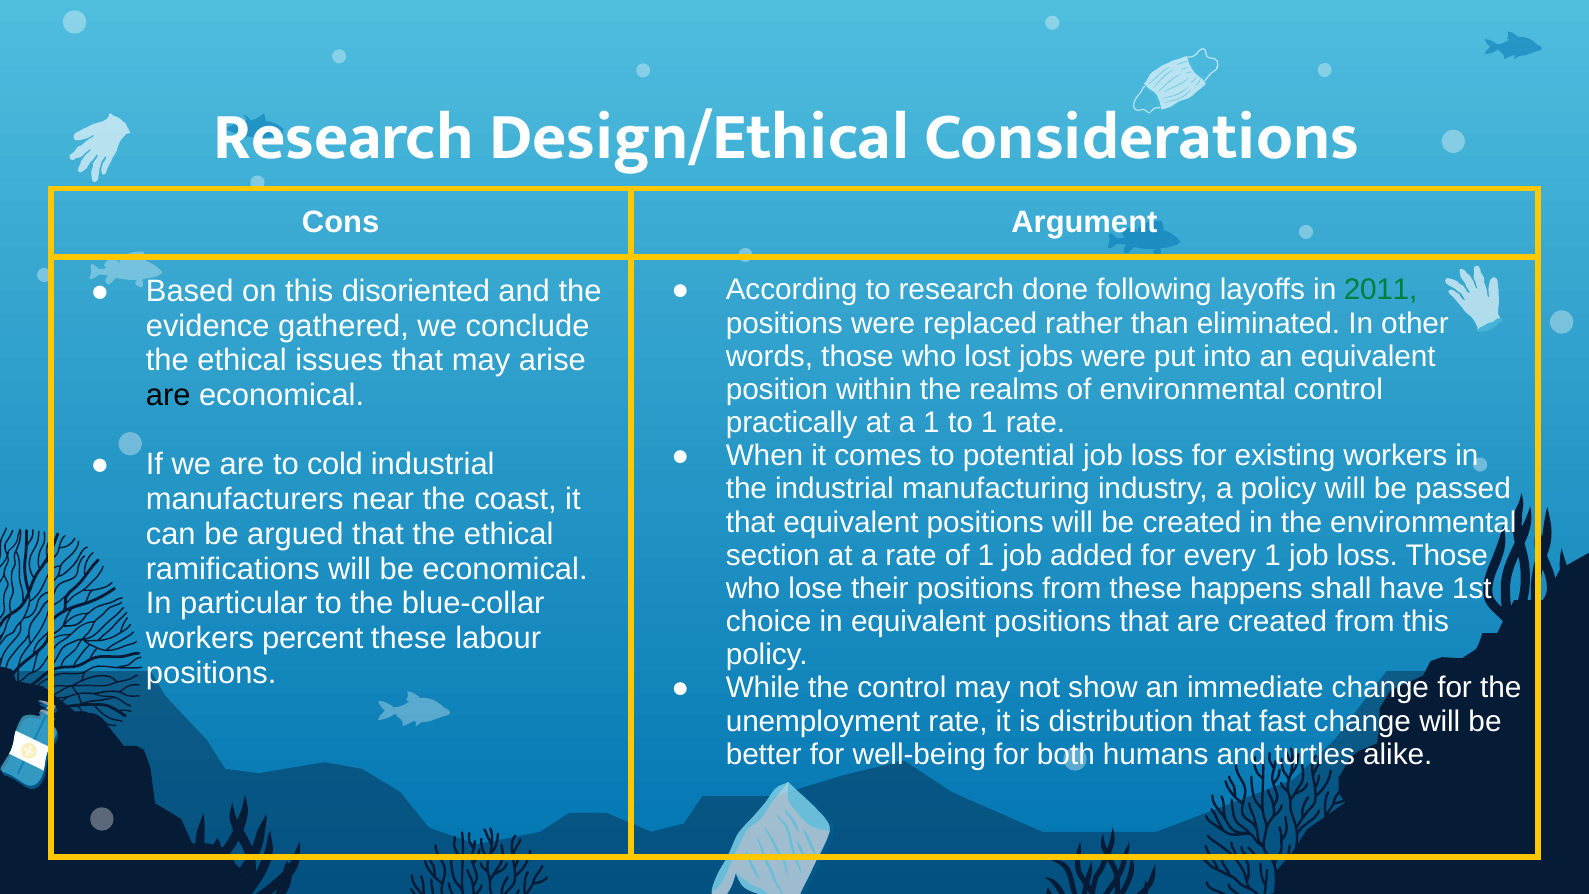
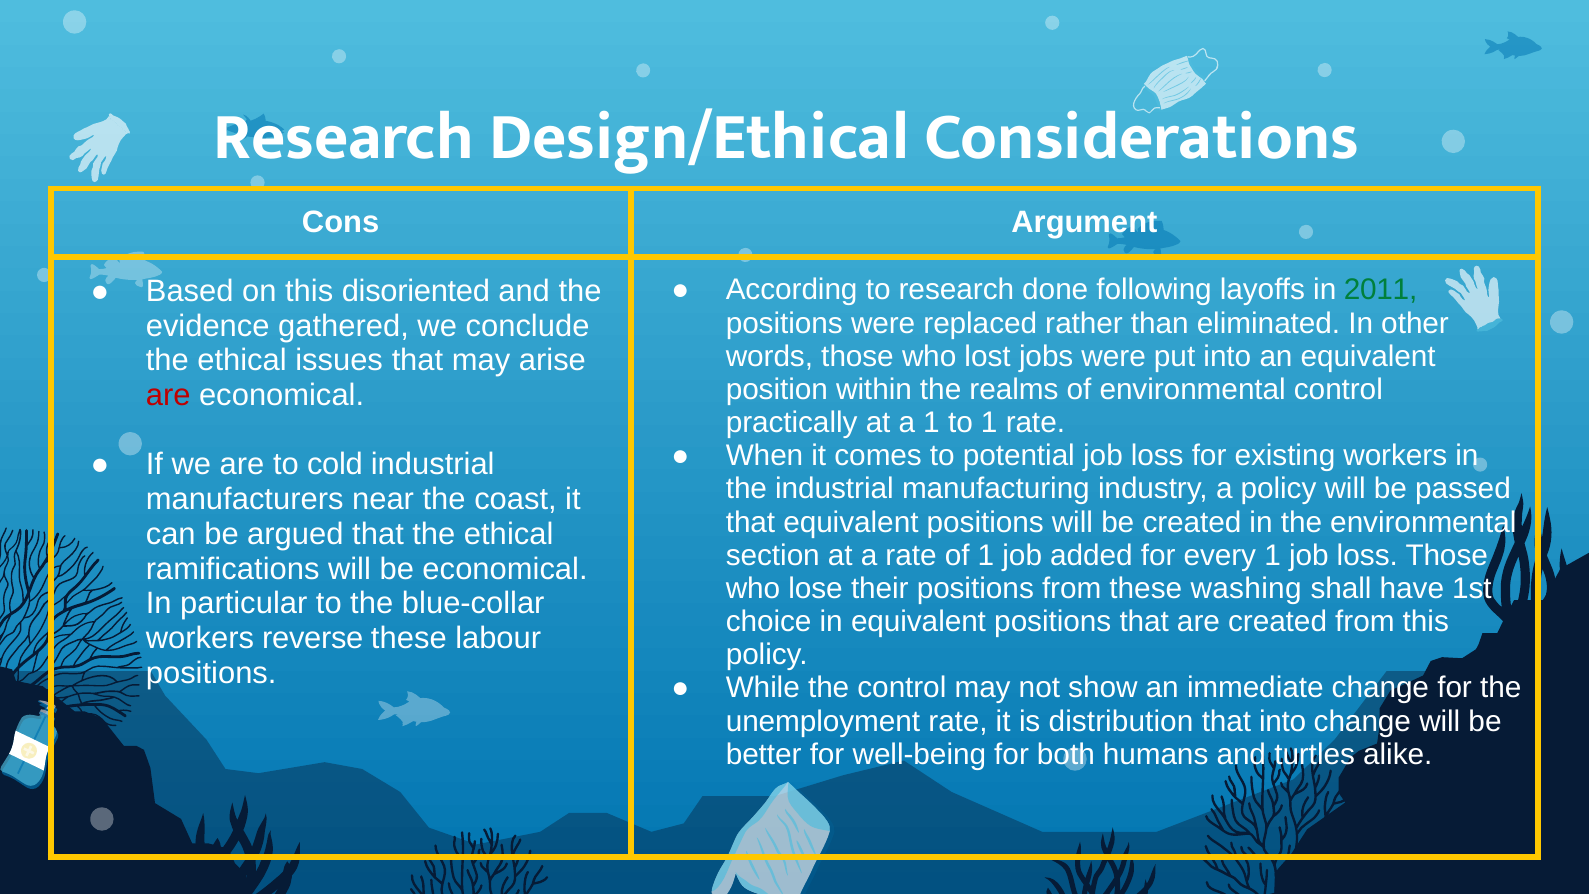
are colour: black -> red (168, 395)
happens: happens -> washing (1246, 588)
percent: percent -> reverse (313, 638)
that fast: fast -> into (1283, 721)
